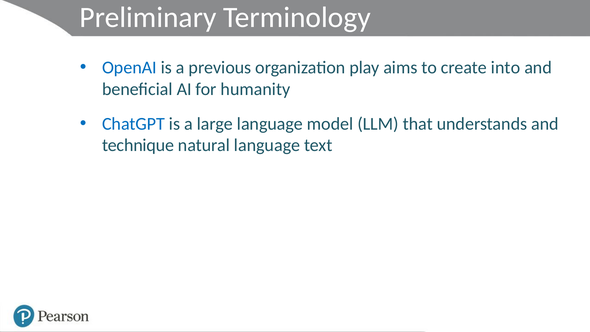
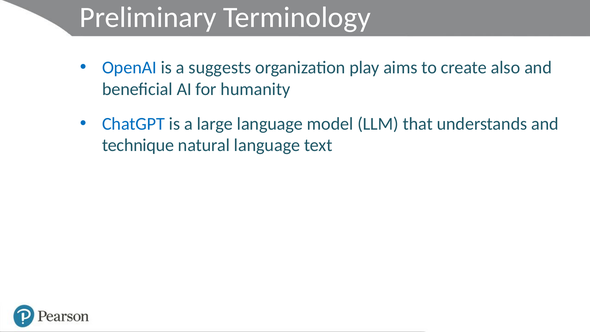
previous: previous -> suggests (220, 68)
into: into -> also (506, 68)
